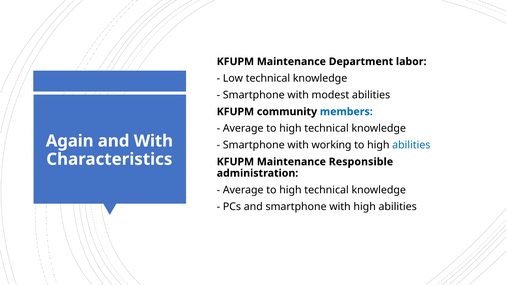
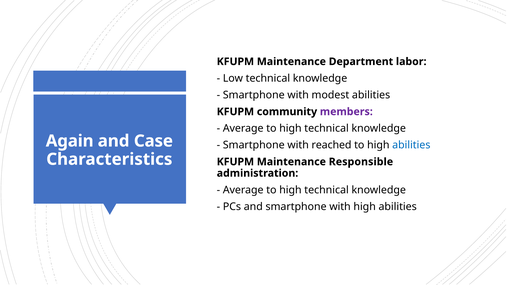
members colour: blue -> purple (346, 112)
and With: With -> Case (153, 141)
working: working -> reached (332, 145)
